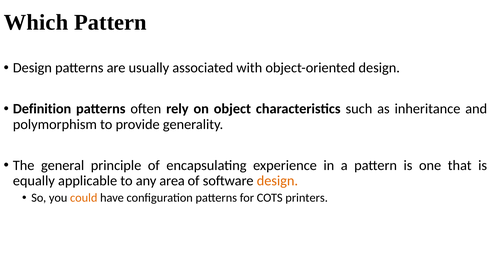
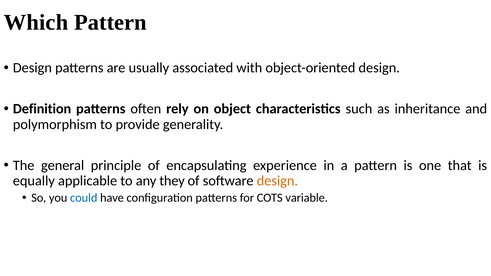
area: area -> they (172, 181)
could colour: orange -> blue (84, 198)
printers: printers -> variable (307, 198)
